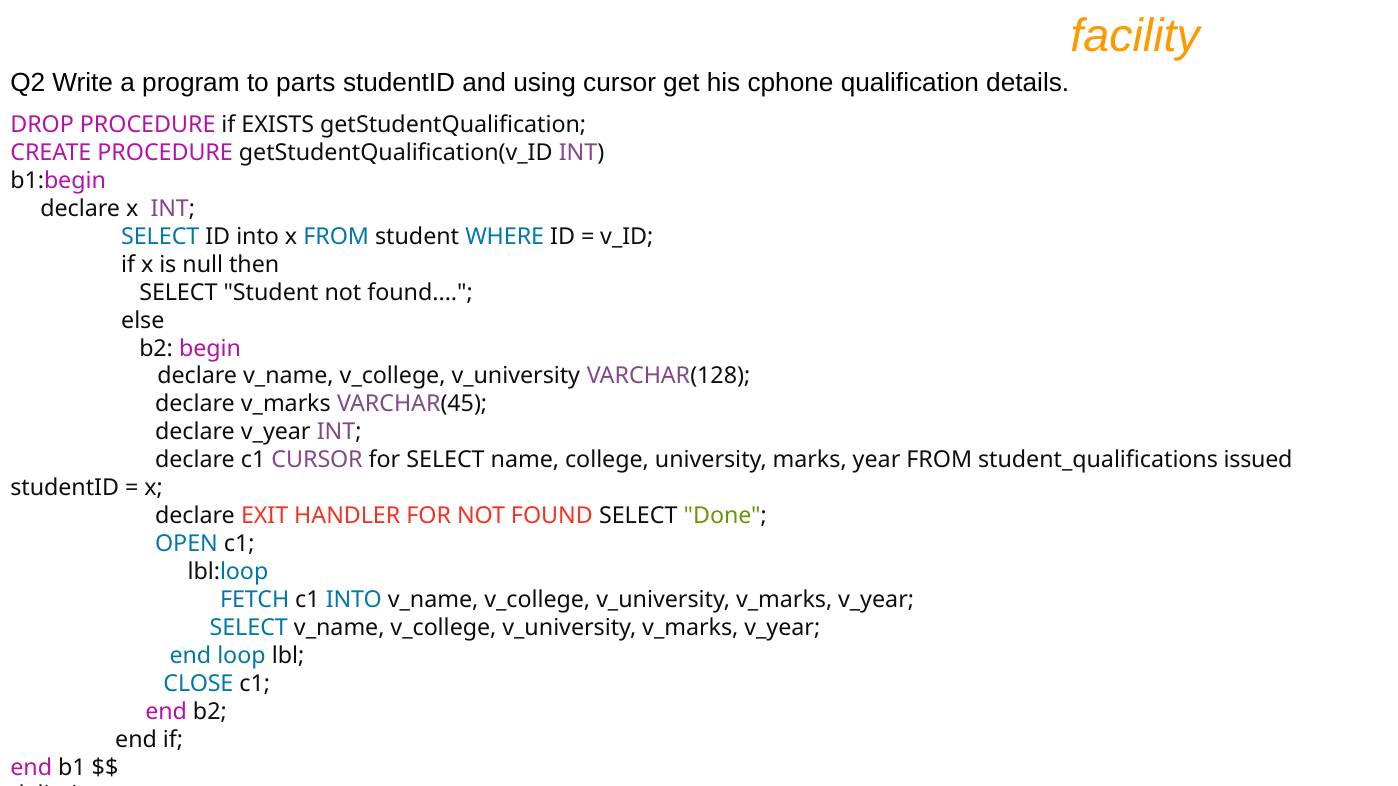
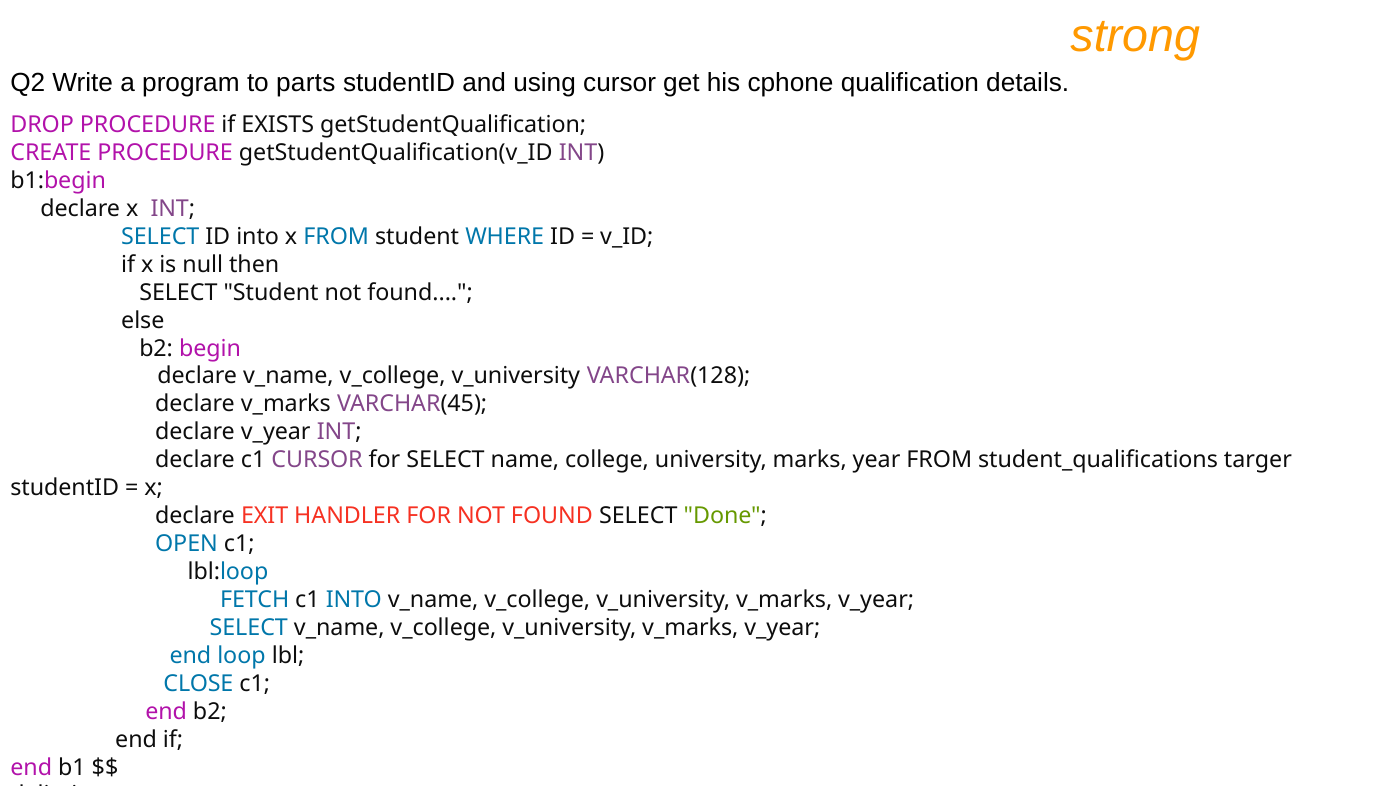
facility: facility -> strong (1135, 36)
issued: issued -> targer (1258, 460)
